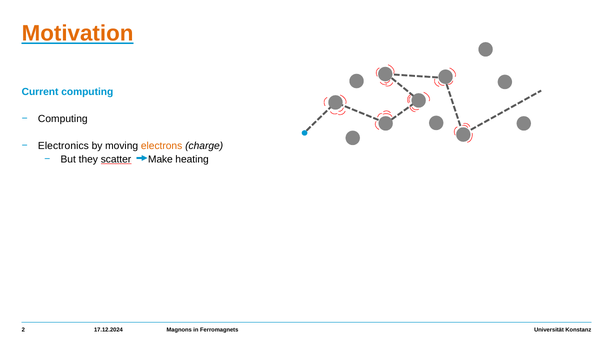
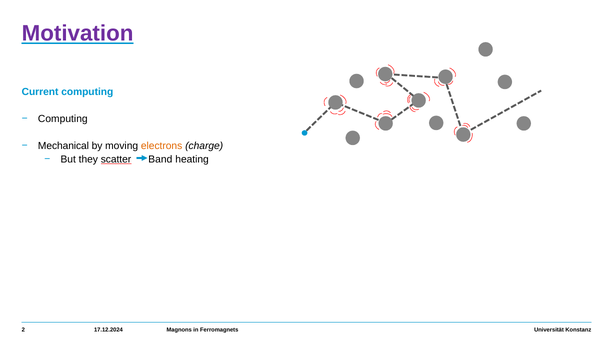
Motivation colour: orange -> purple (78, 33)
Electronics: Electronics -> Mechanical (63, 146)
Make: Make -> Band (160, 159)
